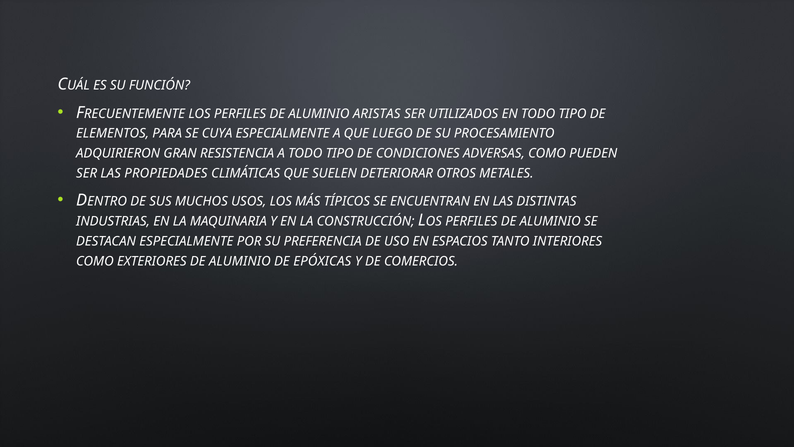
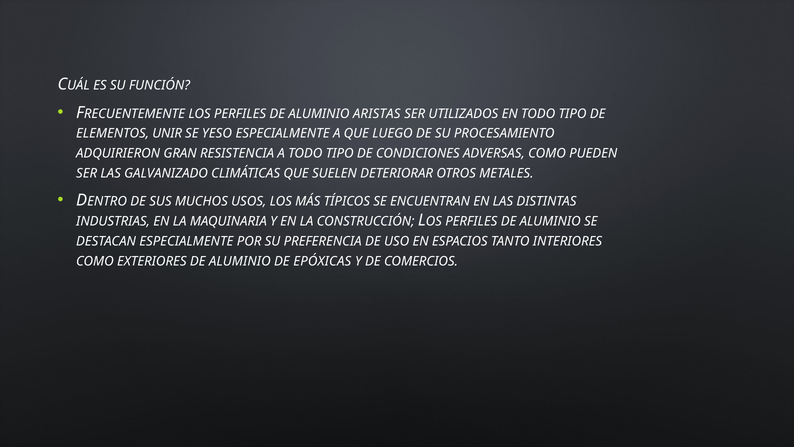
PARA: PARA -> UNIR (167, 133)
CUYA: CUYA -> YESO (217, 133)
PROPIEDADES: PROPIEDADES -> GALVANIZADO (166, 173)
